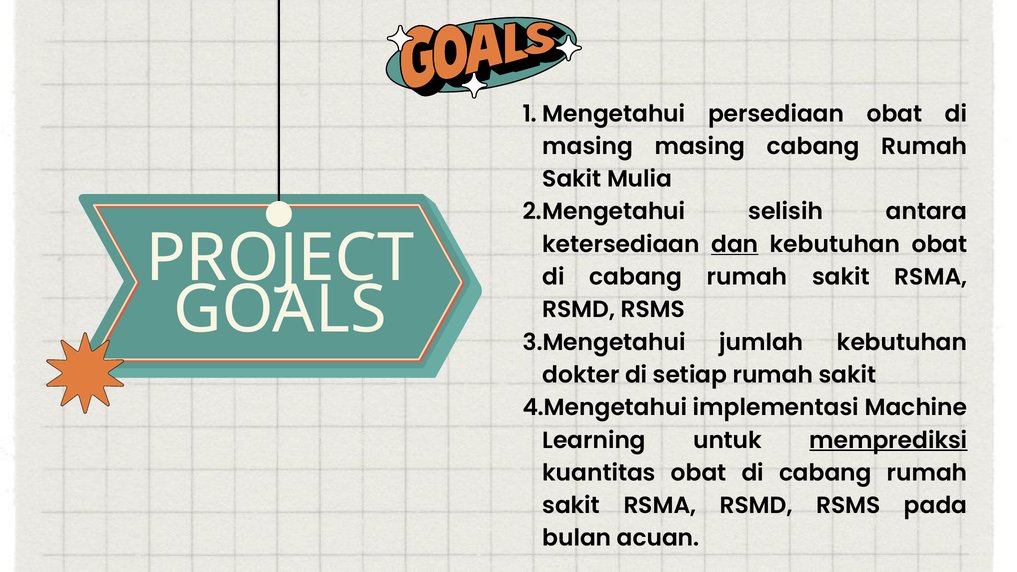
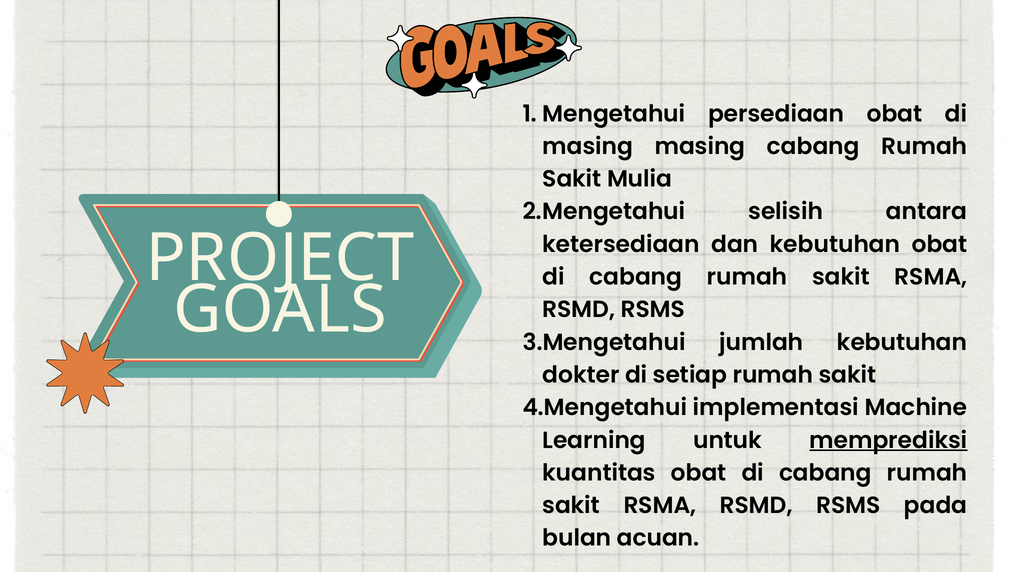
dan underline: present -> none (735, 244)
